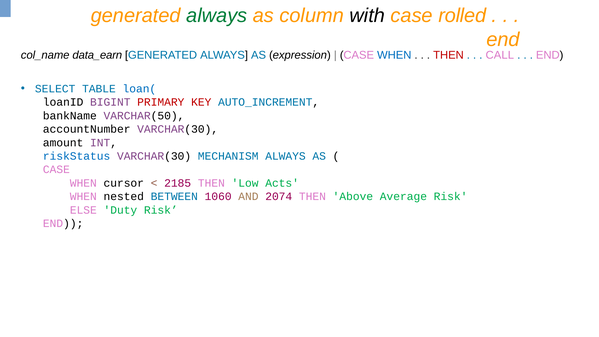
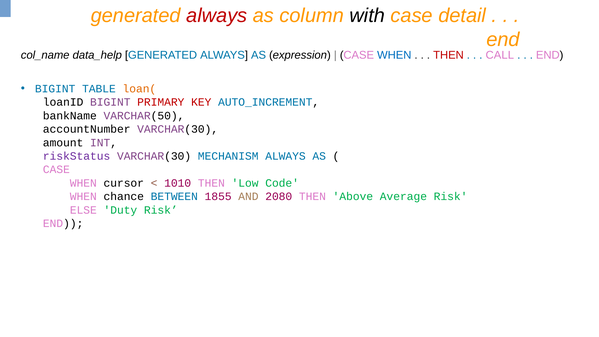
always colour: green -> red (217, 16)
rolled: rolled -> detail (462, 16)
data_earn: data_earn -> data_help (97, 55)
SELECT: SELECT -> BIGINT (55, 89)
loan( colour: blue -> orange (139, 89)
riskStatus colour: blue -> purple (77, 156)
2185: 2185 -> 1010 (178, 183)
Acts: Acts -> Code (282, 183)
nested: nested -> chance (124, 197)
1060: 1060 -> 1855 (218, 197)
2074: 2074 -> 2080 (279, 197)
